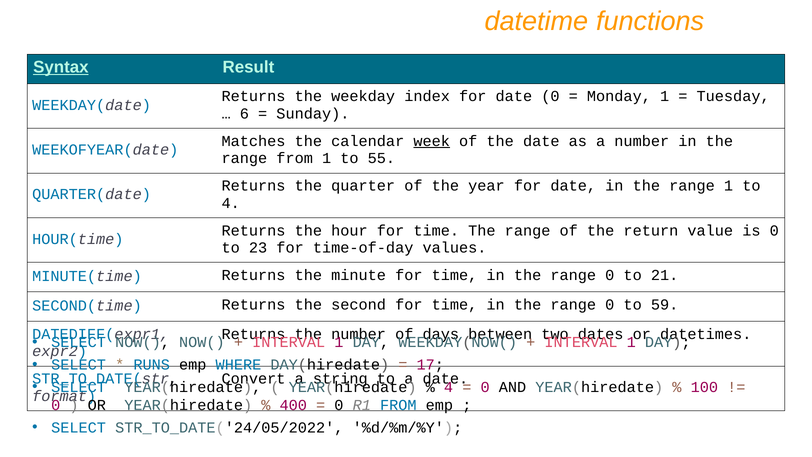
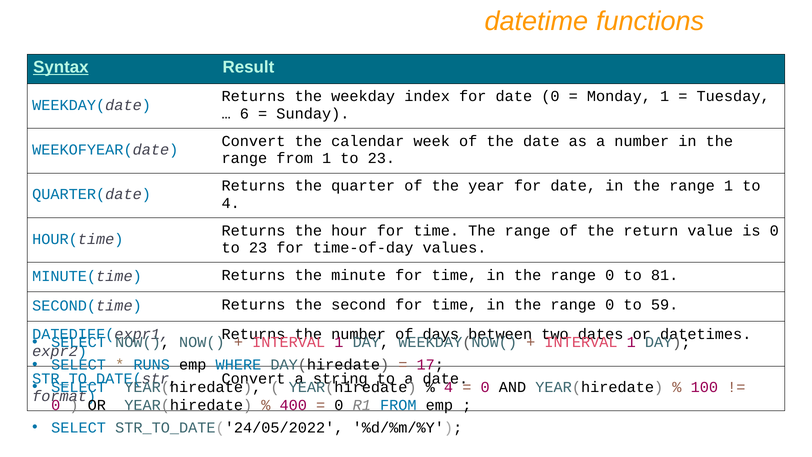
Matches: Matches -> Convert (254, 141)
week underline: present -> none (432, 141)
1 to 55: 55 -> 23 (381, 158)
21: 21 -> 81 (665, 275)
